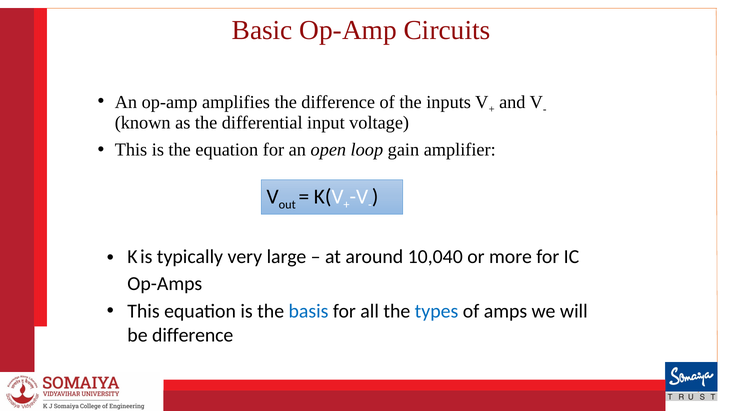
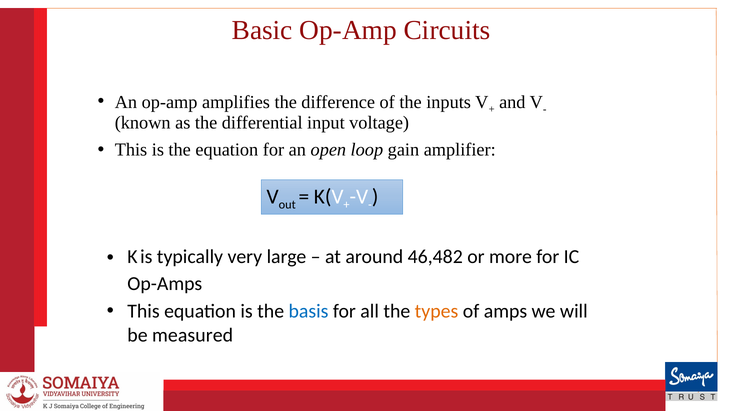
10,040: 10,040 -> 46,482 (435, 257)
types colour: blue -> orange (437, 312)
be difference: difference -> measured (193, 335)
